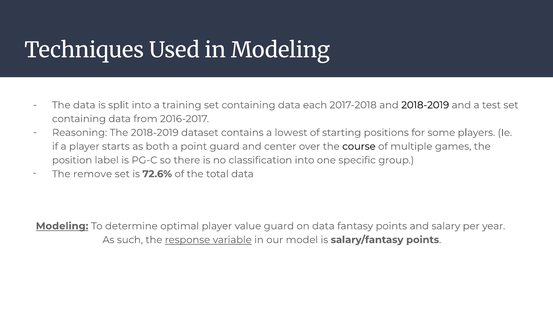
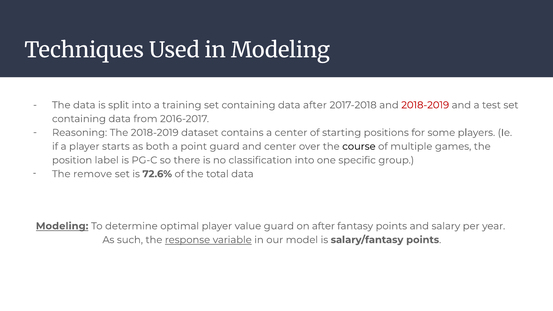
data each: each -> after (315, 105)
2018-2019 colour: black -> red (425, 105)
a lowest: lowest -> center (291, 133)
on data: data -> after (323, 226)
